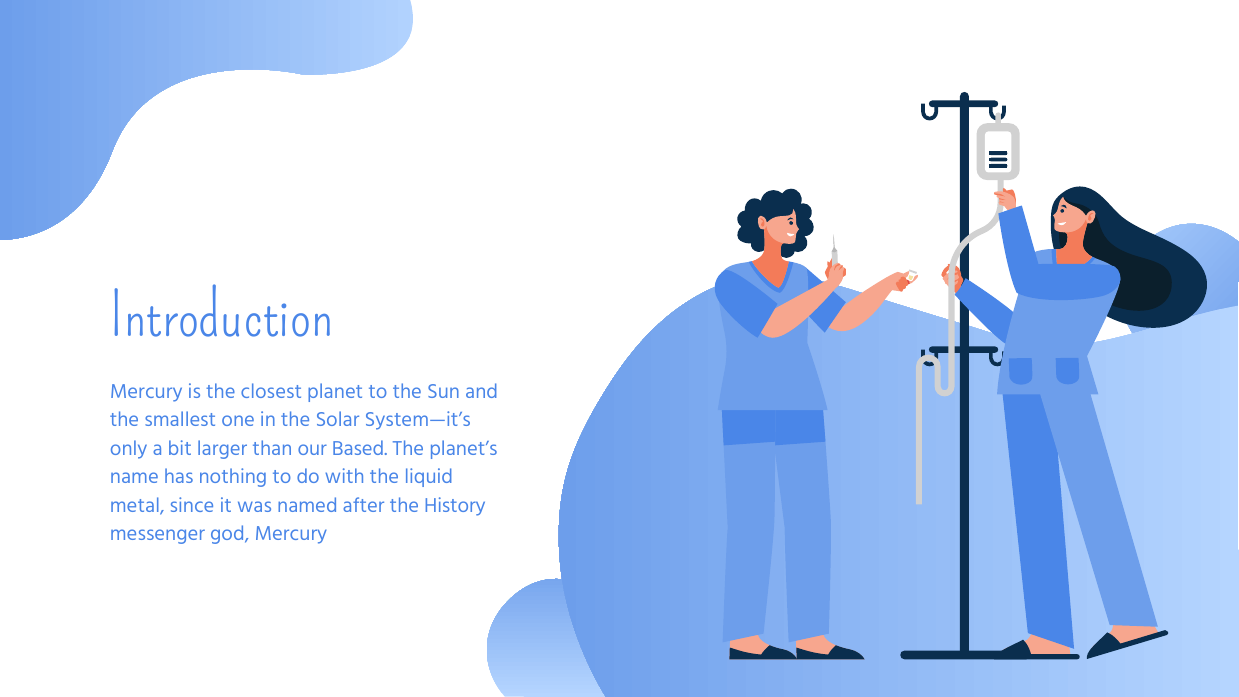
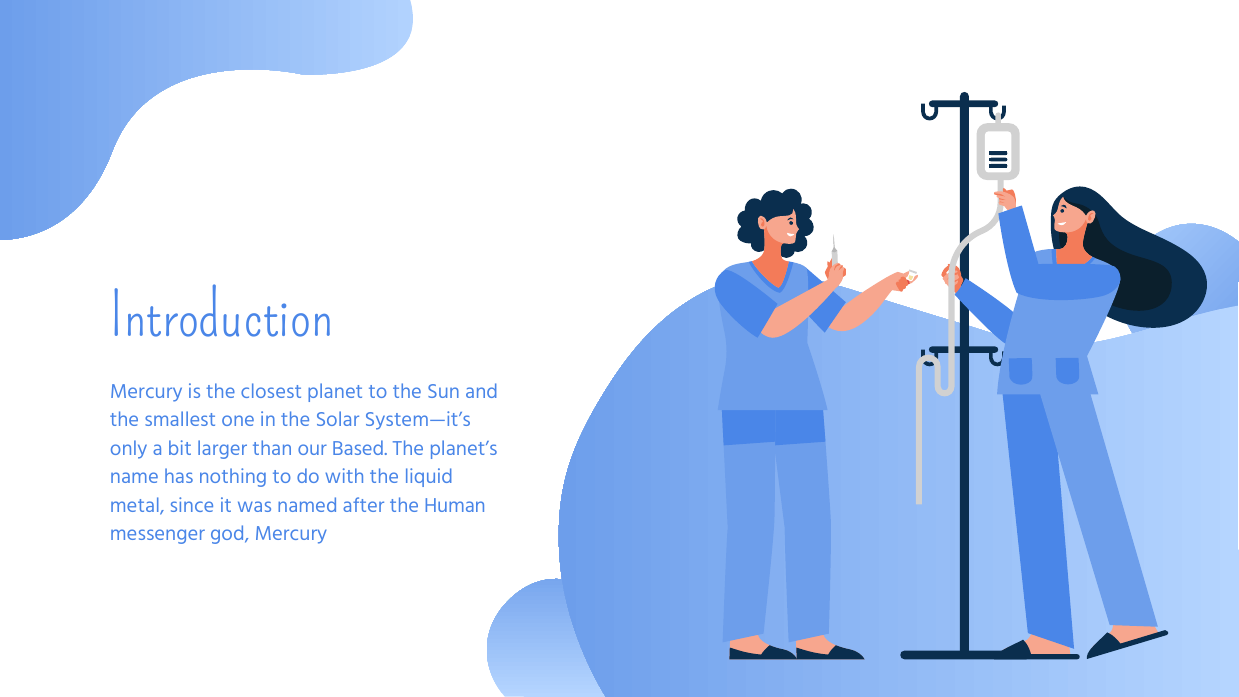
History: History -> Human (455, 505)
